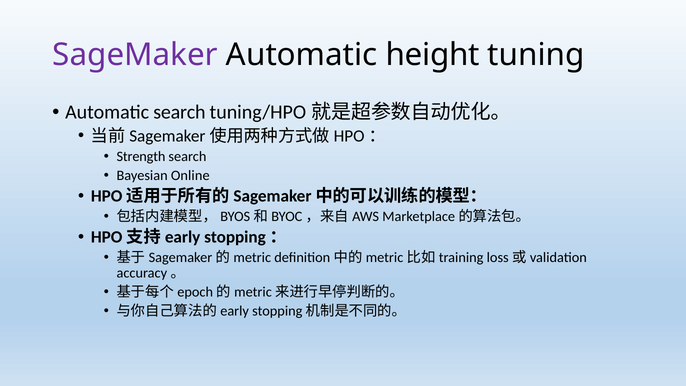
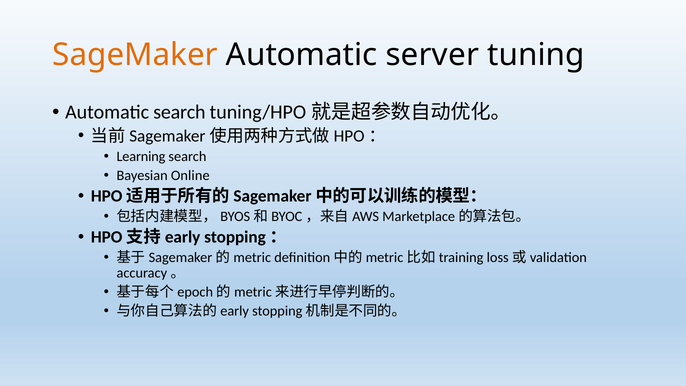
SageMaker colour: purple -> orange (135, 55)
height: height -> server (432, 55)
Strength: Strength -> Learning (141, 156)
